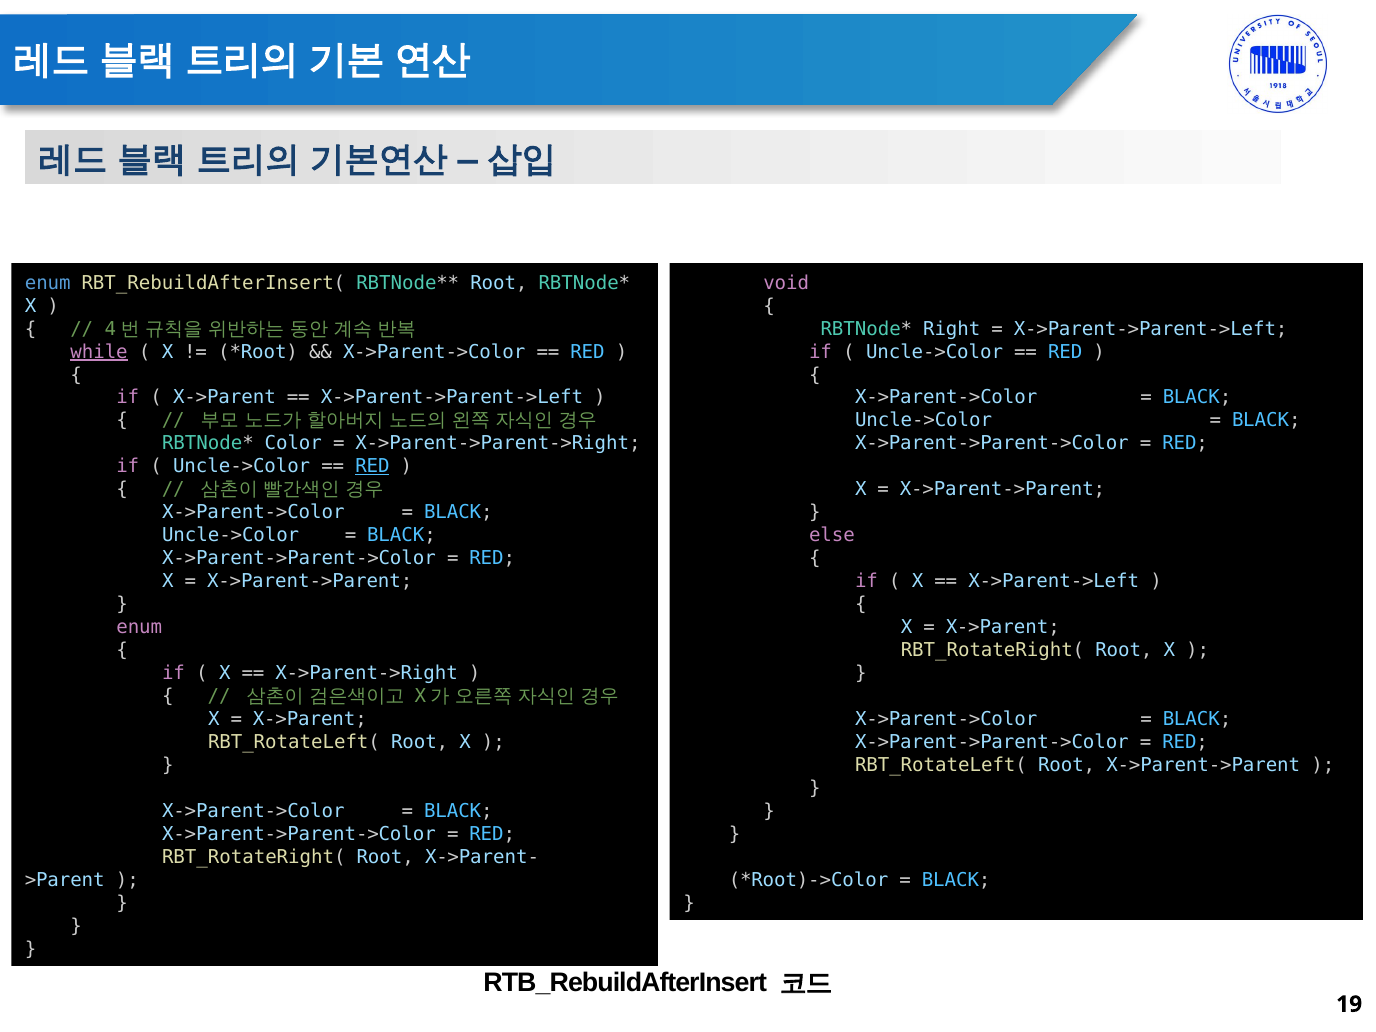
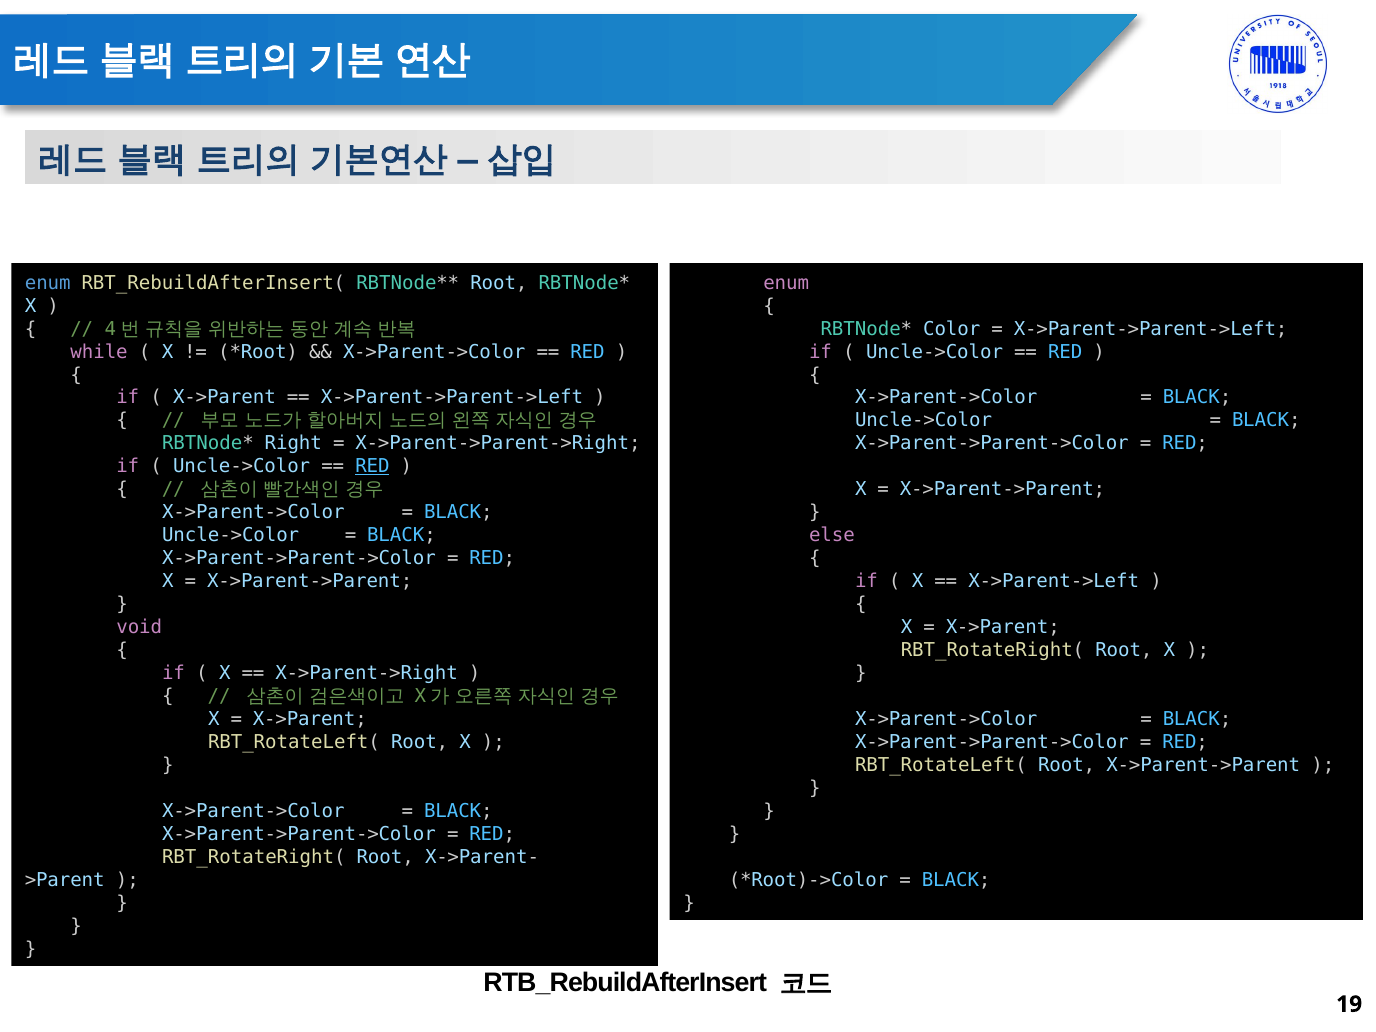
void: void -> enum (786, 283)
Right: Right -> Color (952, 329)
while underline: present -> none (99, 352)
Color: Color -> Right (293, 444)
enum: enum -> void (139, 627)
